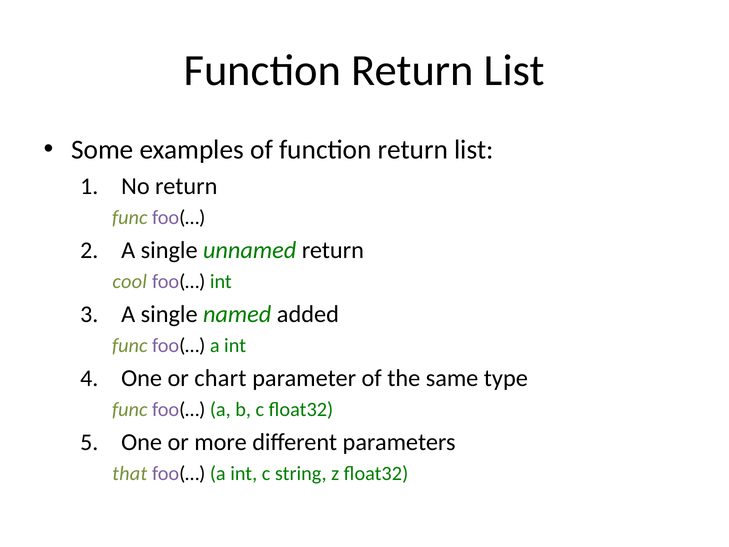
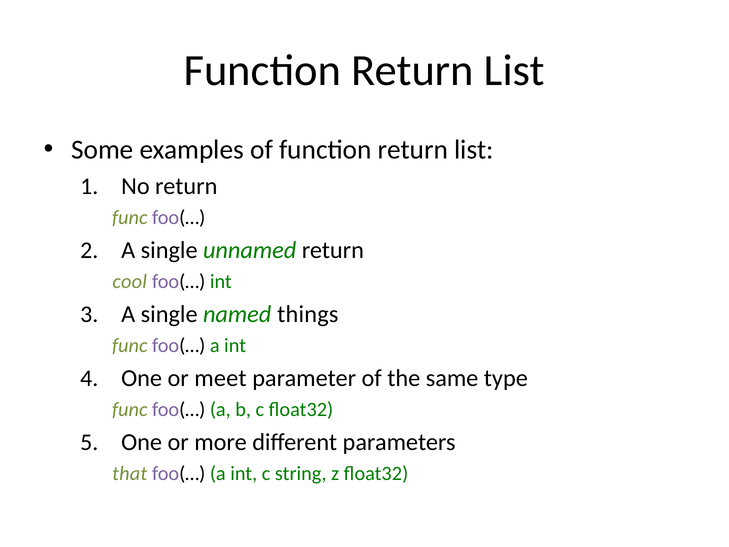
added: added -> things (308, 314)
chart: chart -> meet (220, 378)
